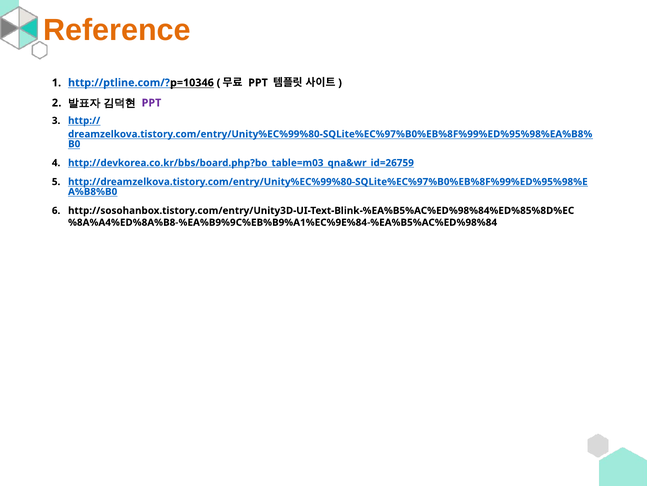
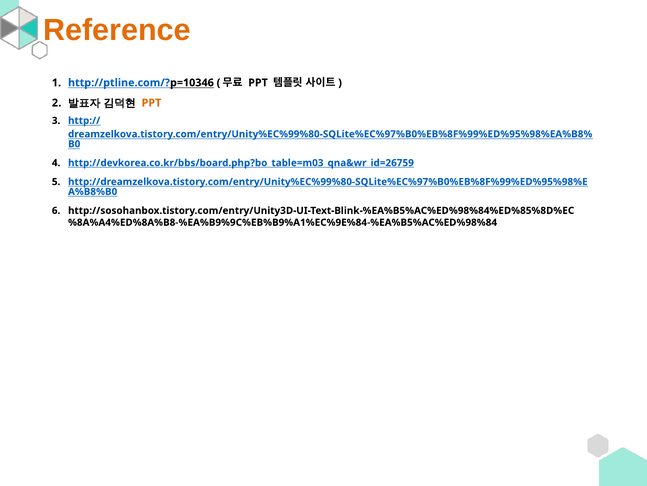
PPT colour: purple -> orange (151, 103)
